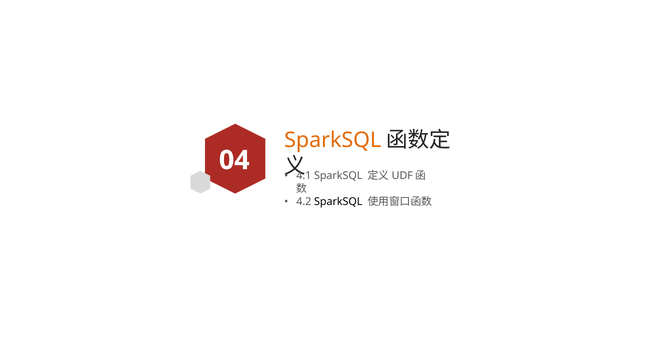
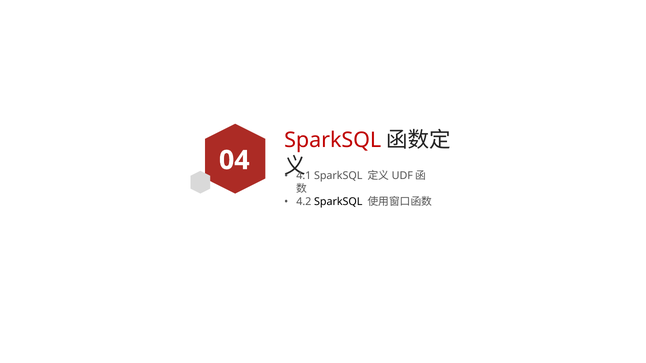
SparkSQL colour: orange -> red (333, 140)
